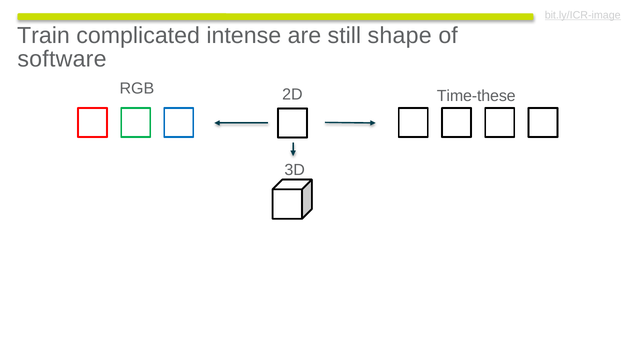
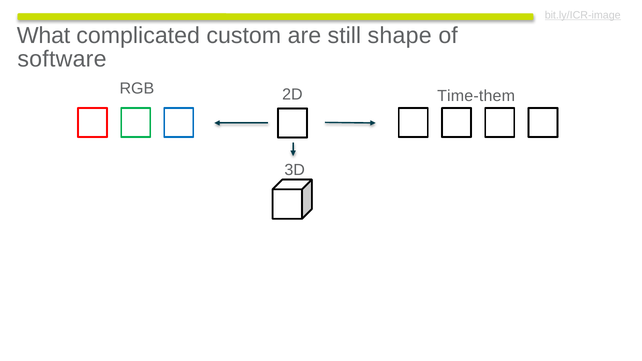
Train: Train -> What (44, 35)
intense: intense -> custom (244, 35)
Time-these: Time-these -> Time-them (476, 96)
